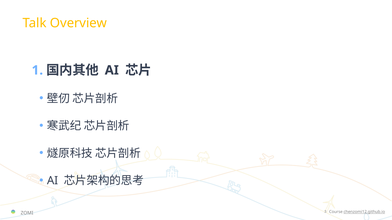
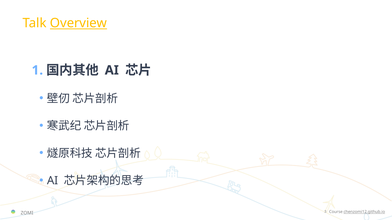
Overview underline: none -> present (78, 23)
